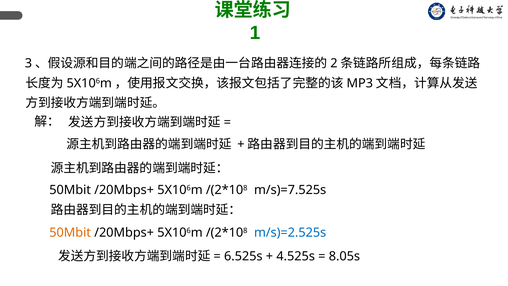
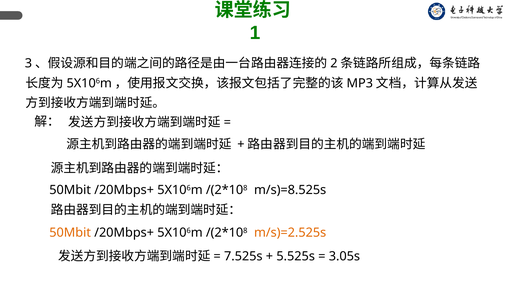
m/s)=7.525s: m/s)=7.525s -> m/s)=8.525s (290, 190)
m/s)=2.525s colour: blue -> orange (290, 233)
6.525s: 6.525s -> 7.525s (243, 256)
4.525s: 4.525s -> 5.525s (296, 256)
8.05s: 8.05s -> 3.05s (344, 256)
